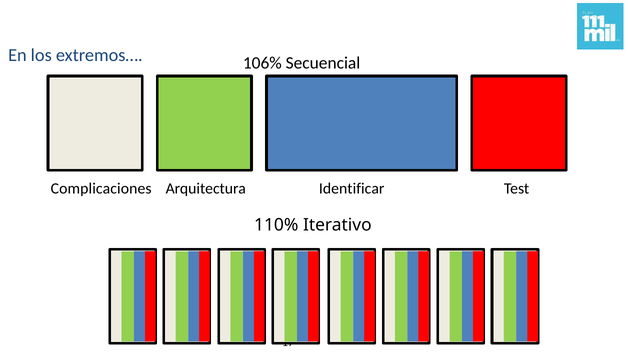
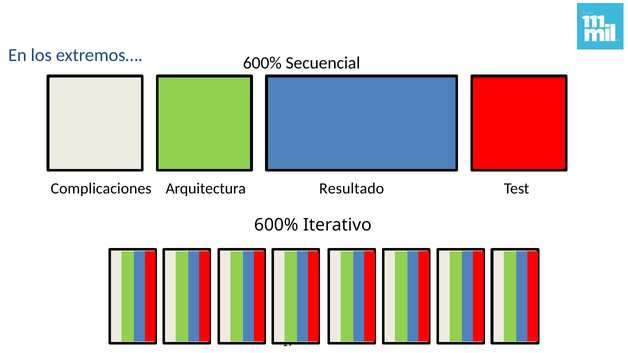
extremos… 106%: 106% -> 600% (262, 63)
Identificar: Identificar -> Resultado (352, 189)
110%: 110% -> 600% (276, 225)
